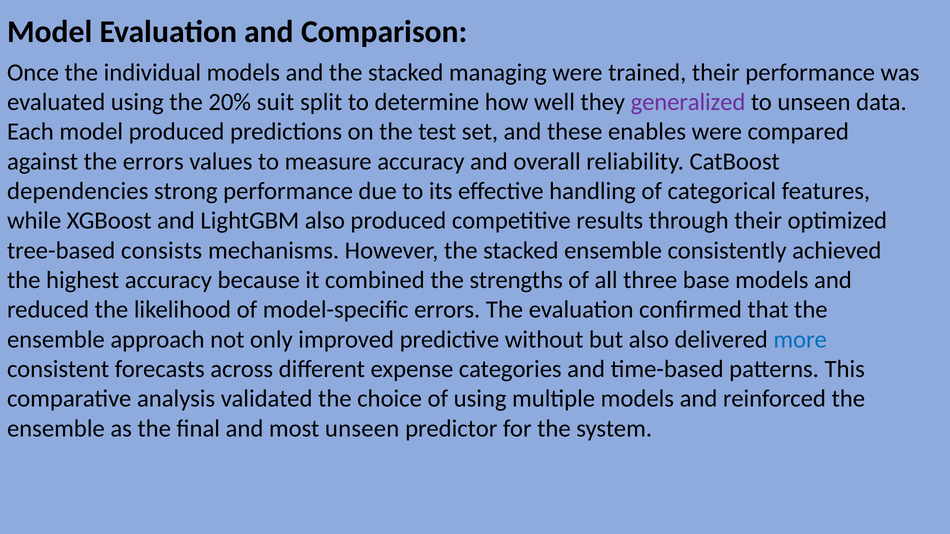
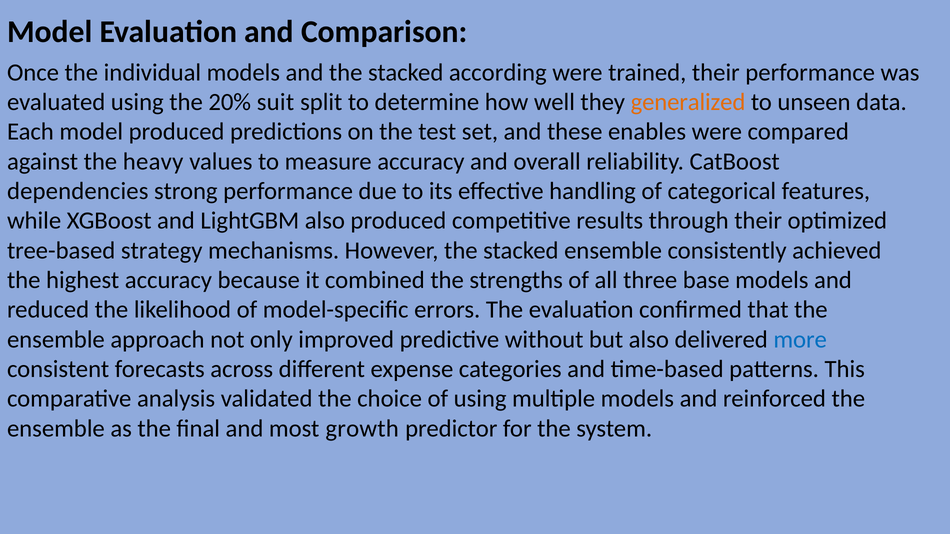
managing: managing -> according (498, 73)
generalized colour: purple -> orange (688, 102)
the errors: errors -> heavy (153, 162)
consists: consists -> strategy (162, 251)
most unseen: unseen -> growth (362, 429)
